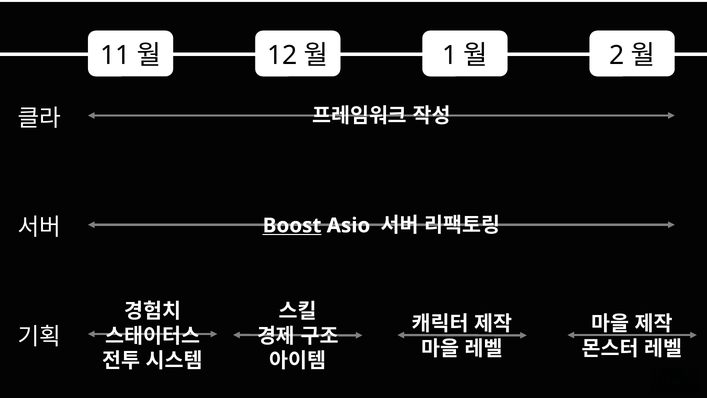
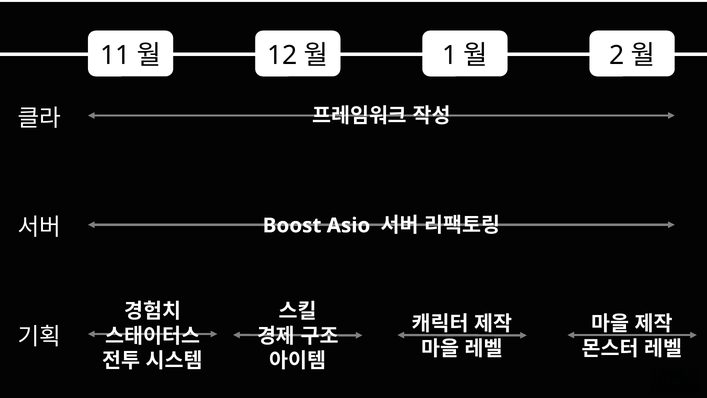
Boost underline: present -> none (292, 225)
